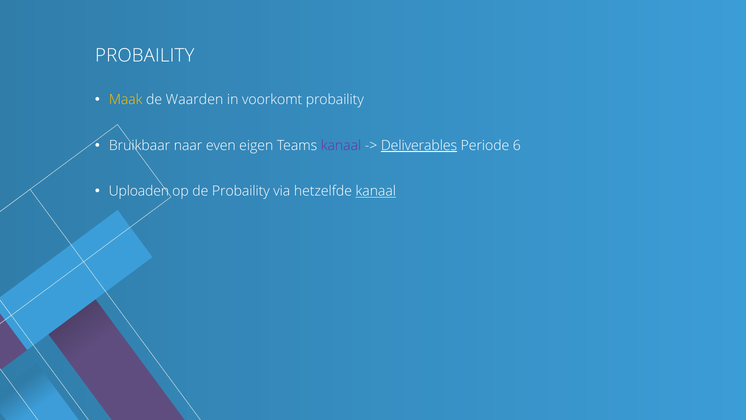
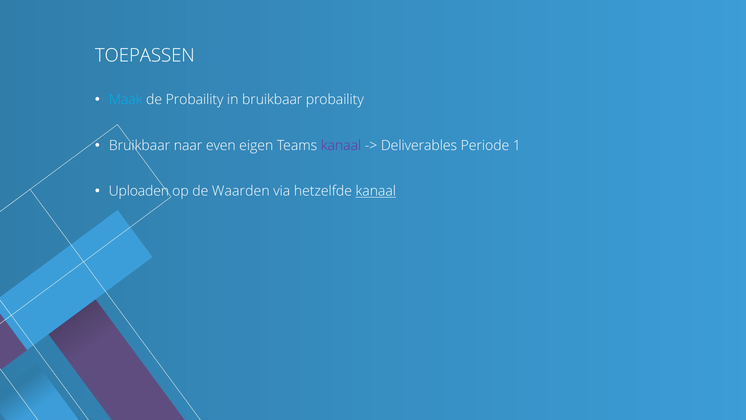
PROBAILITY: PROBAILITY -> TOEPASSEN (145, 56)
Maak colour: yellow -> light blue (126, 100)
de Waarden: Waarden -> Probaility (195, 100)
in voorkomt: voorkomt -> bruikbaar (272, 100)
Deliverables underline: present -> none (419, 145)
6: 6 -> 1 (517, 145)
de Probaility: Probaility -> Waarden (241, 191)
